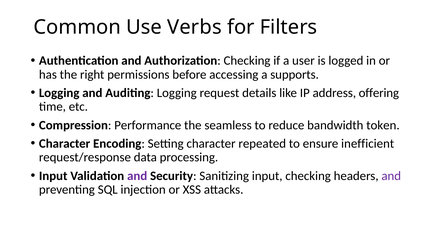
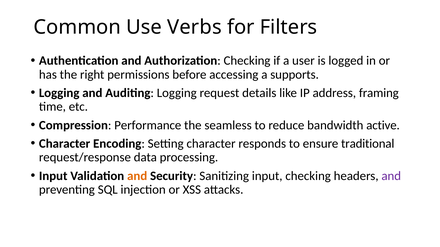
offering: offering -> framing (379, 93)
token: token -> active (383, 125)
repeated: repeated -> responds (262, 144)
inefficient: inefficient -> traditional (368, 144)
and colour: purple -> orange (137, 176)
